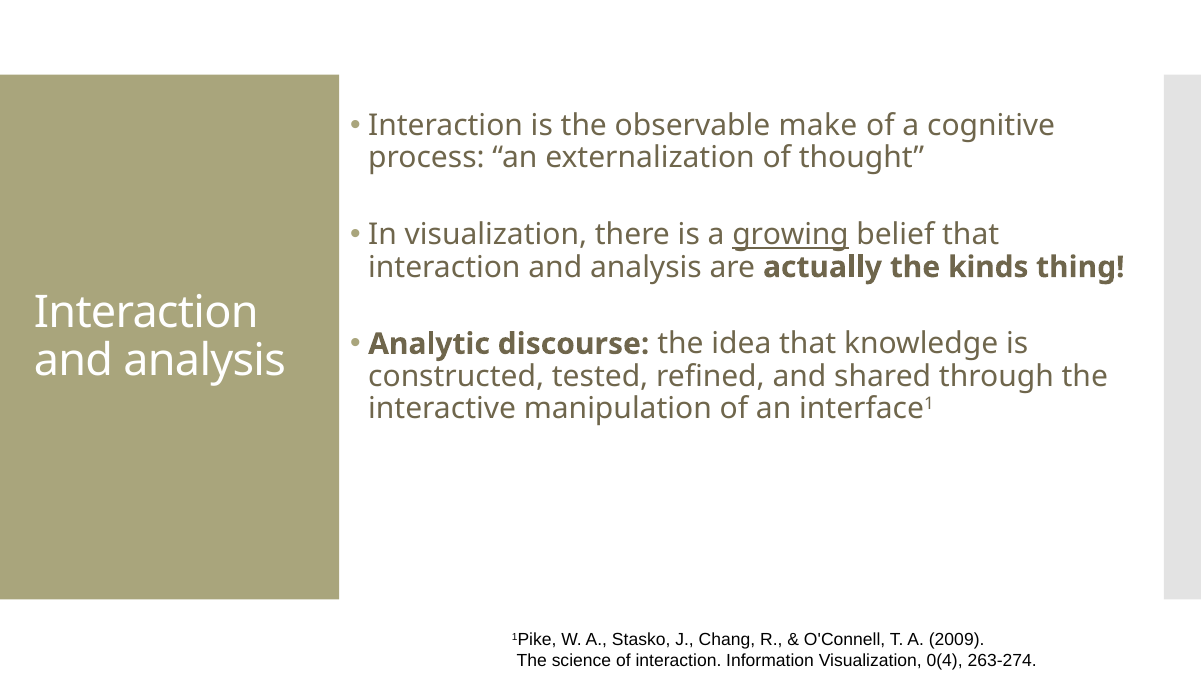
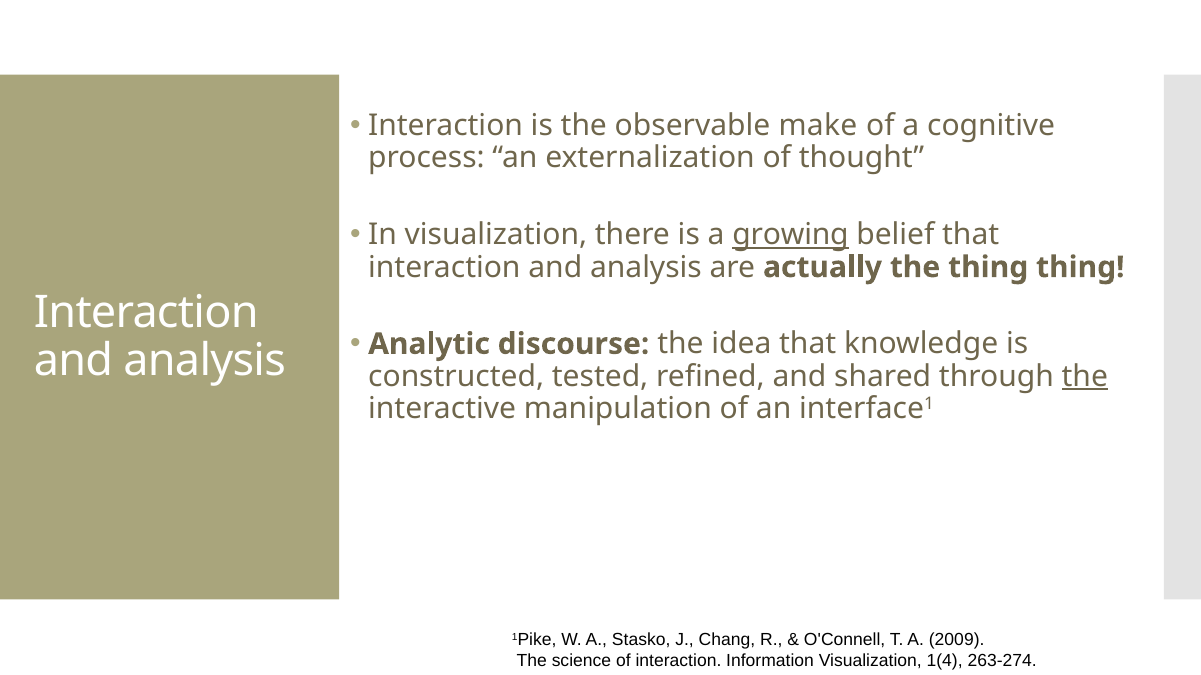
the kinds: kinds -> thing (988, 267)
the underline: none -> present (1085, 377)
0(4: 0(4 -> 1(4 (945, 661)
